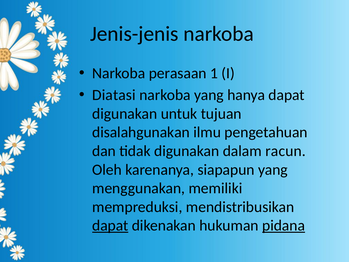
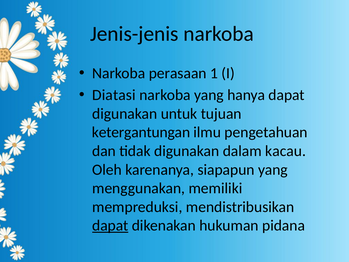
disalahgunakan: disalahgunakan -> ketergantungan (141, 132)
racun: racun -> kacau (286, 151)
pidana underline: present -> none (284, 225)
